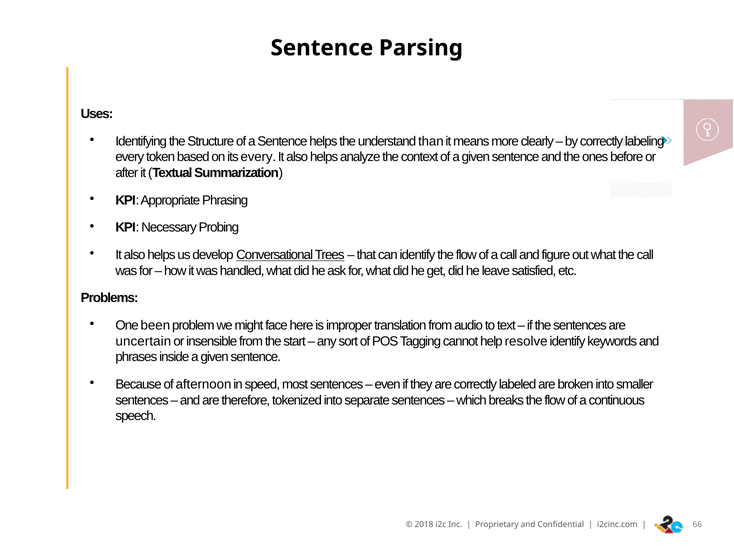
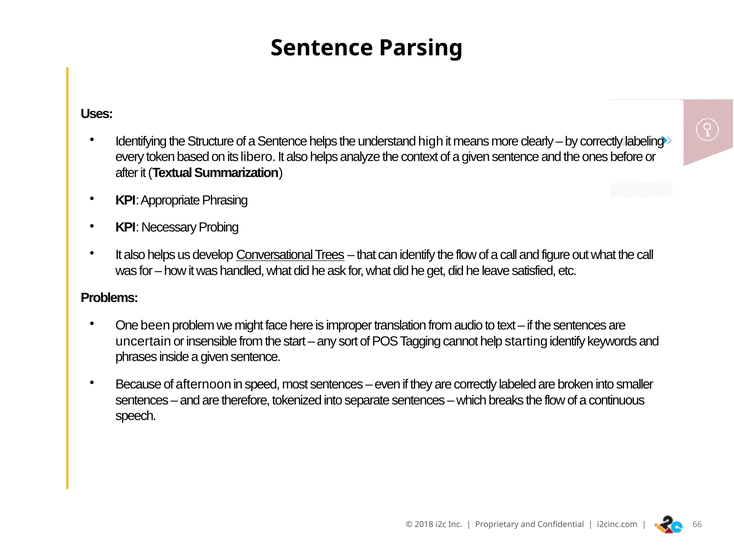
than: than -> high (431, 141)
its every: every -> libero (258, 157)
resolve: resolve -> starting (526, 342)
